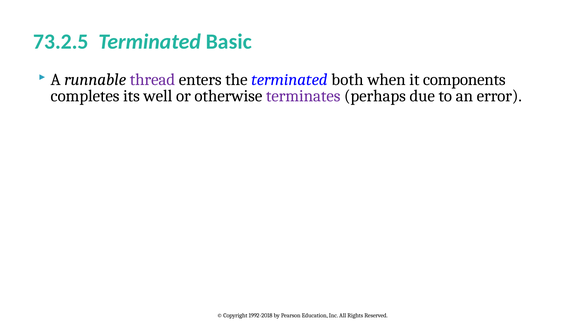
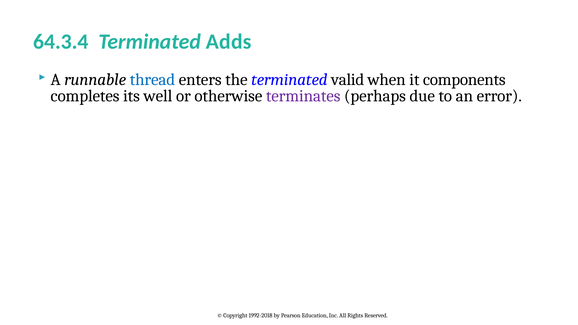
73.2.5: 73.2.5 -> 64.3.4 (61, 42)
Basic: Basic -> Adds (229, 42)
thread colour: purple -> blue (152, 80)
both: both -> valid (348, 80)
